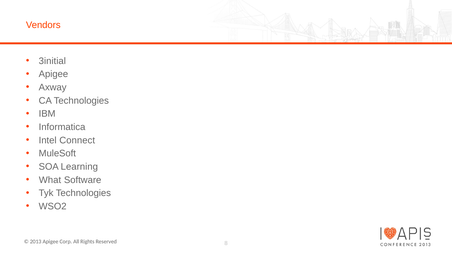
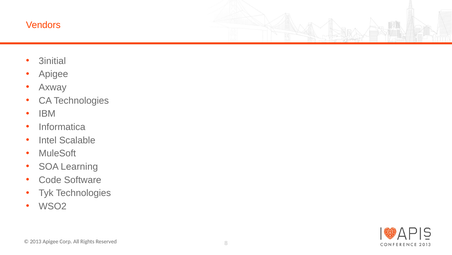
Connect: Connect -> Scalable (77, 140)
What: What -> Code (50, 180)
